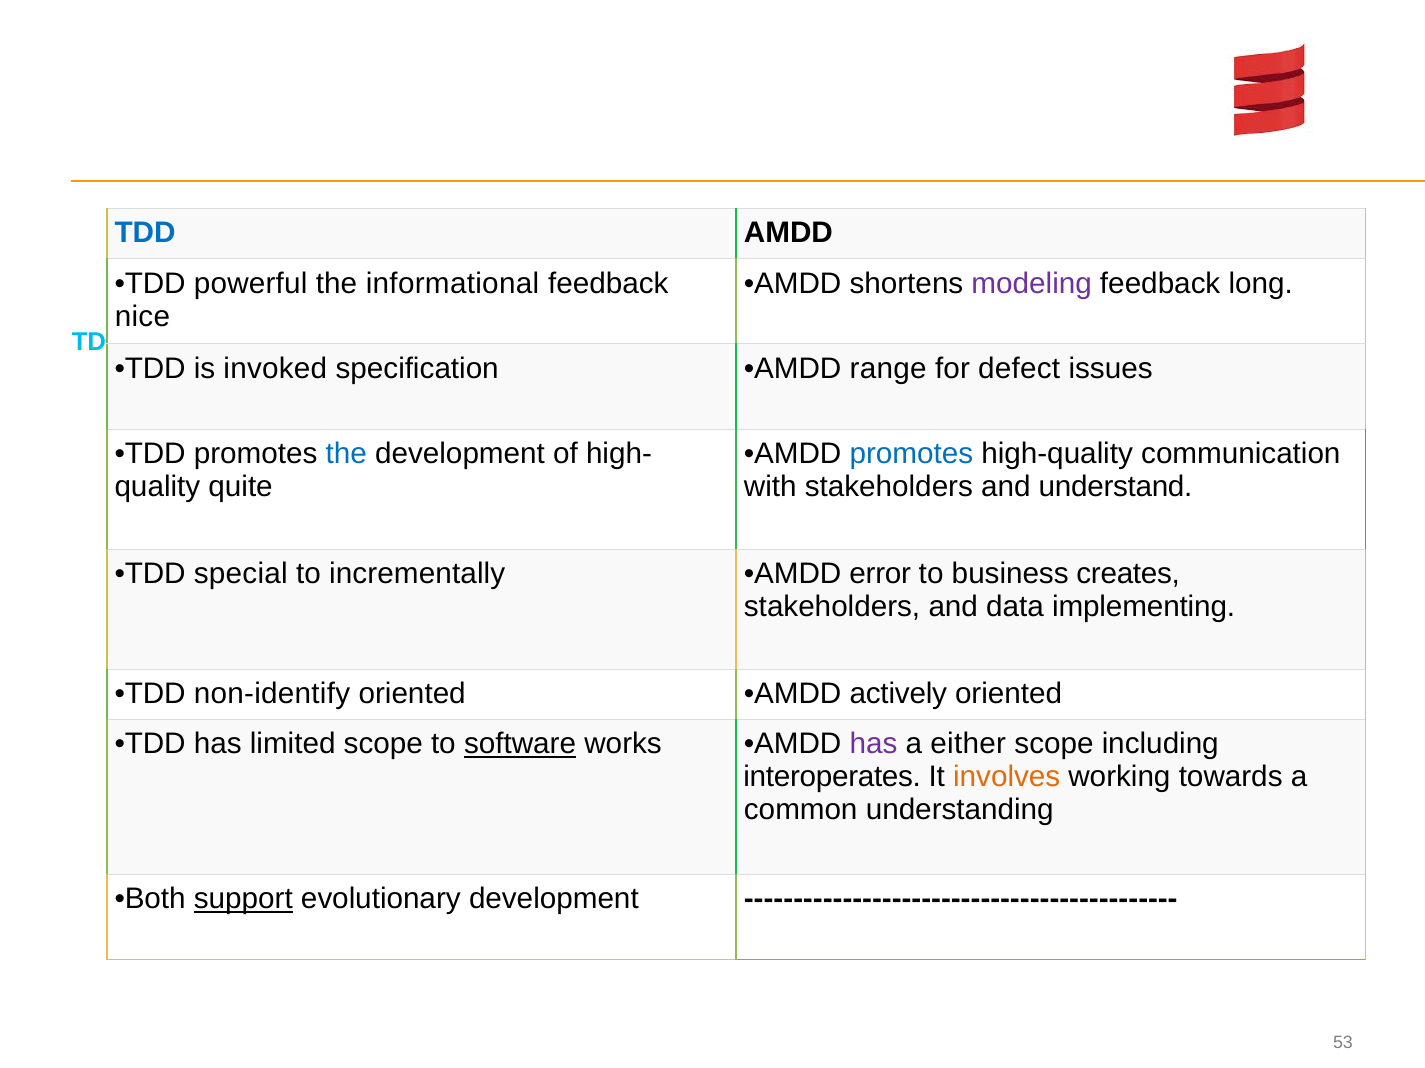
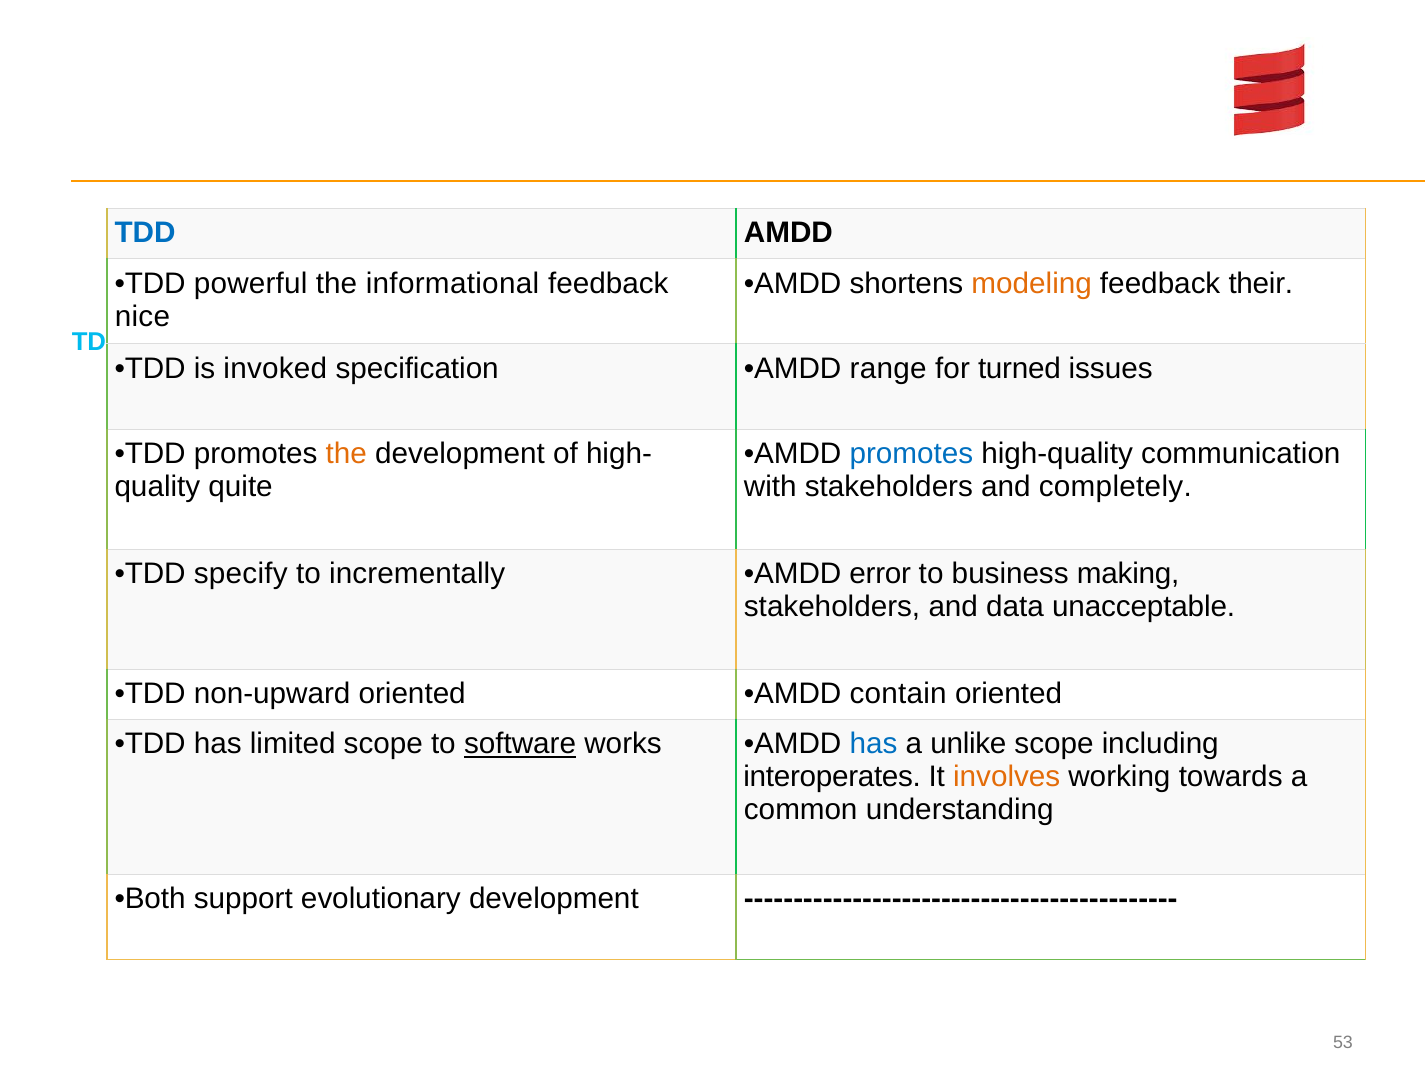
modeling colour: purple -> orange (1032, 284)
long: long -> their (1261, 284)
defect: defect -> turned (1019, 369)
the colour: blue -> orange (346, 454)
understand: understand -> completely (1115, 487)
special: special -> specify (241, 574)
creates: creates -> making (1128, 574)
implementing: implementing -> unacceptable (1144, 607)
non-identify: non-identify -> non-upward (272, 694)
actively: actively -> contain (898, 694)
has colour: purple -> blue (873, 745)
either: either -> unlike (968, 745)
support underline: present -> none (243, 900)
